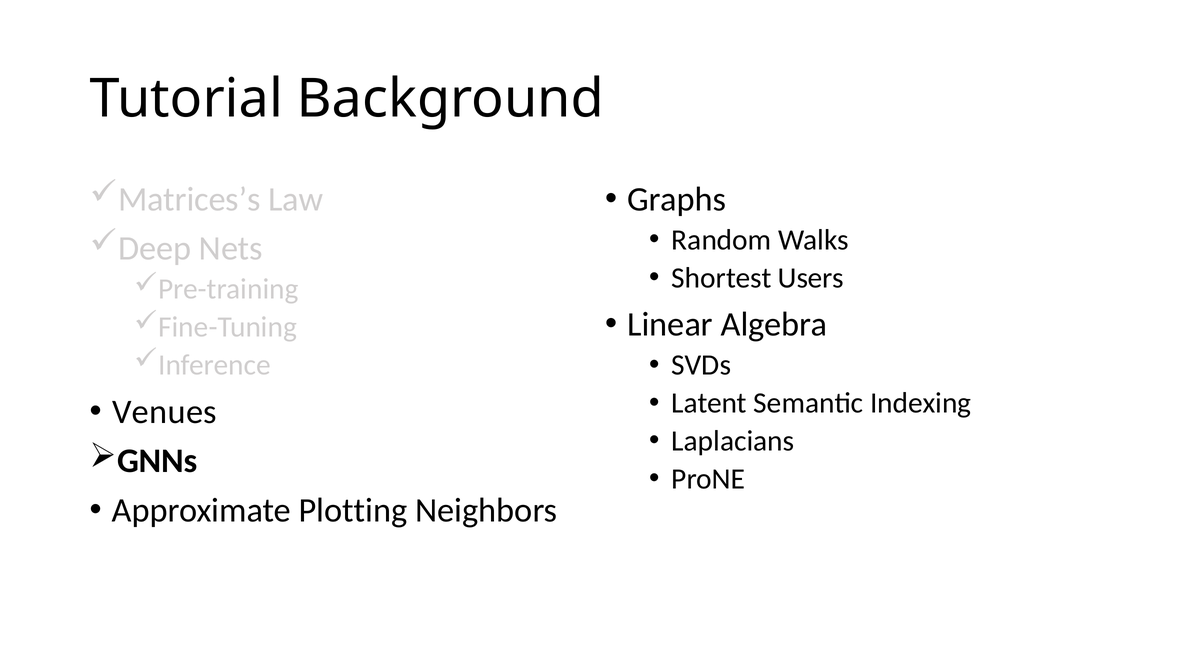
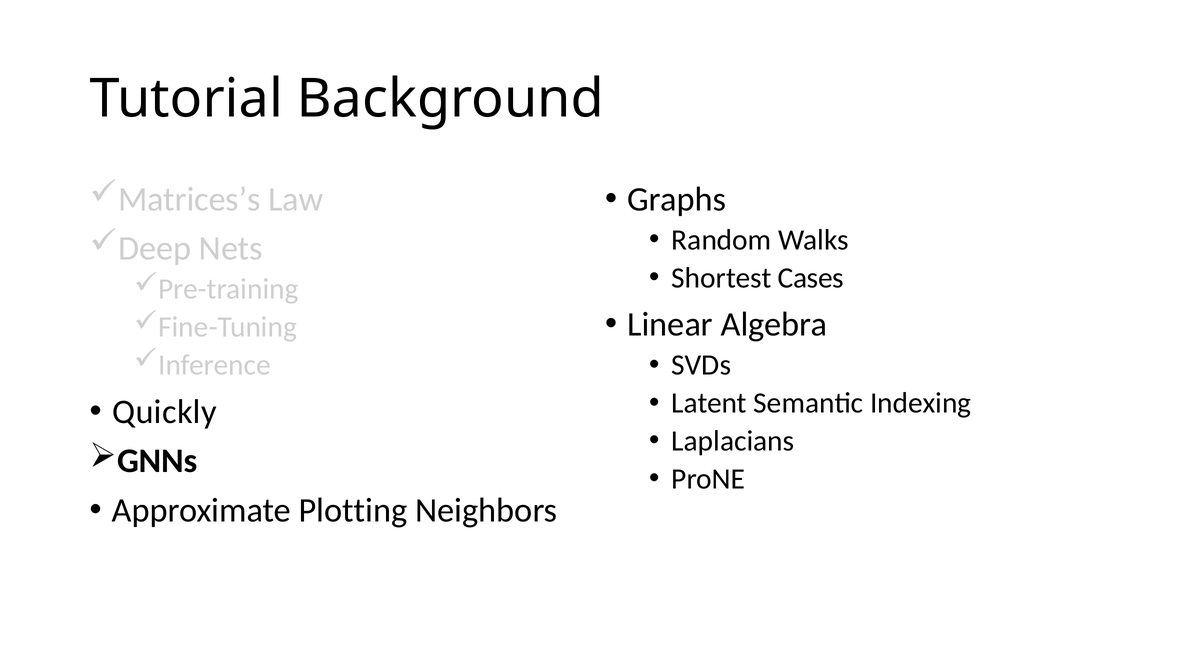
Users: Users -> Cases (811, 278)
Venues: Venues -> Quickly (164, 411)
